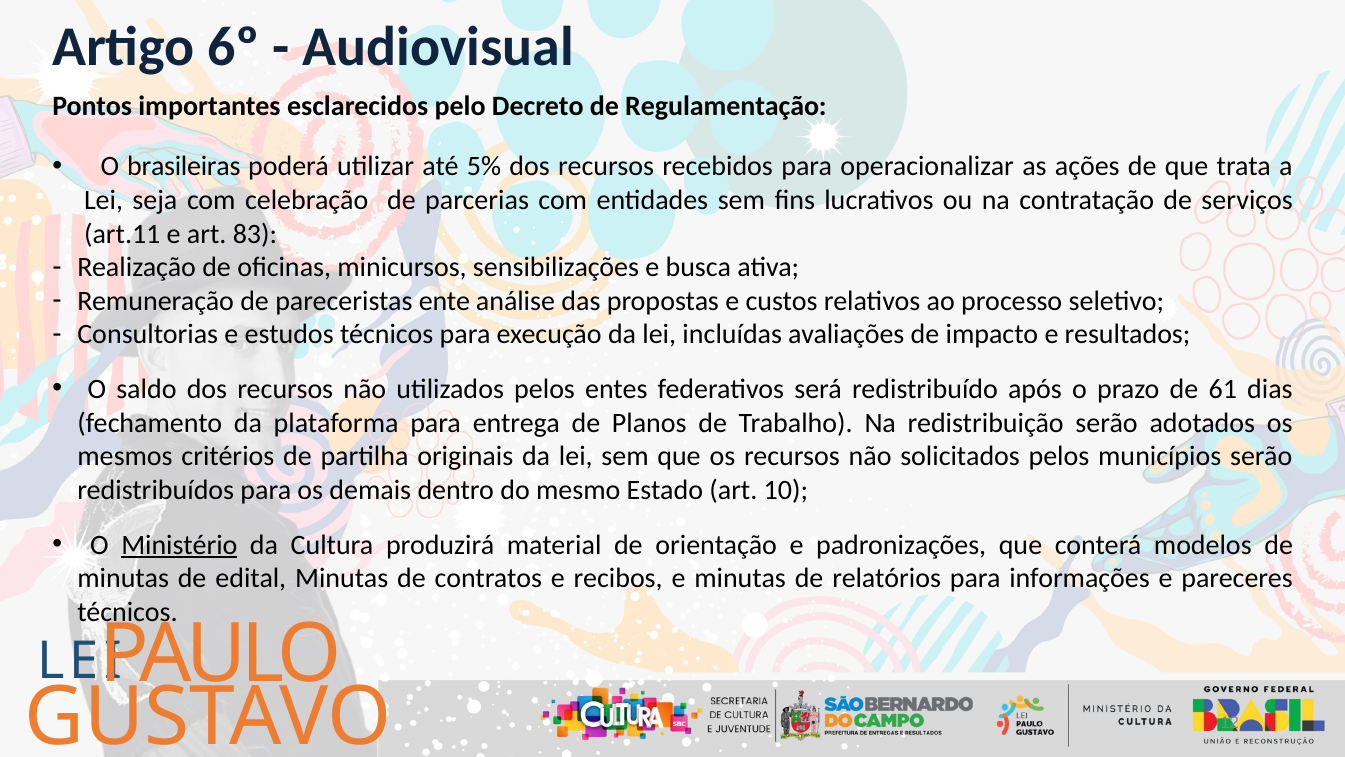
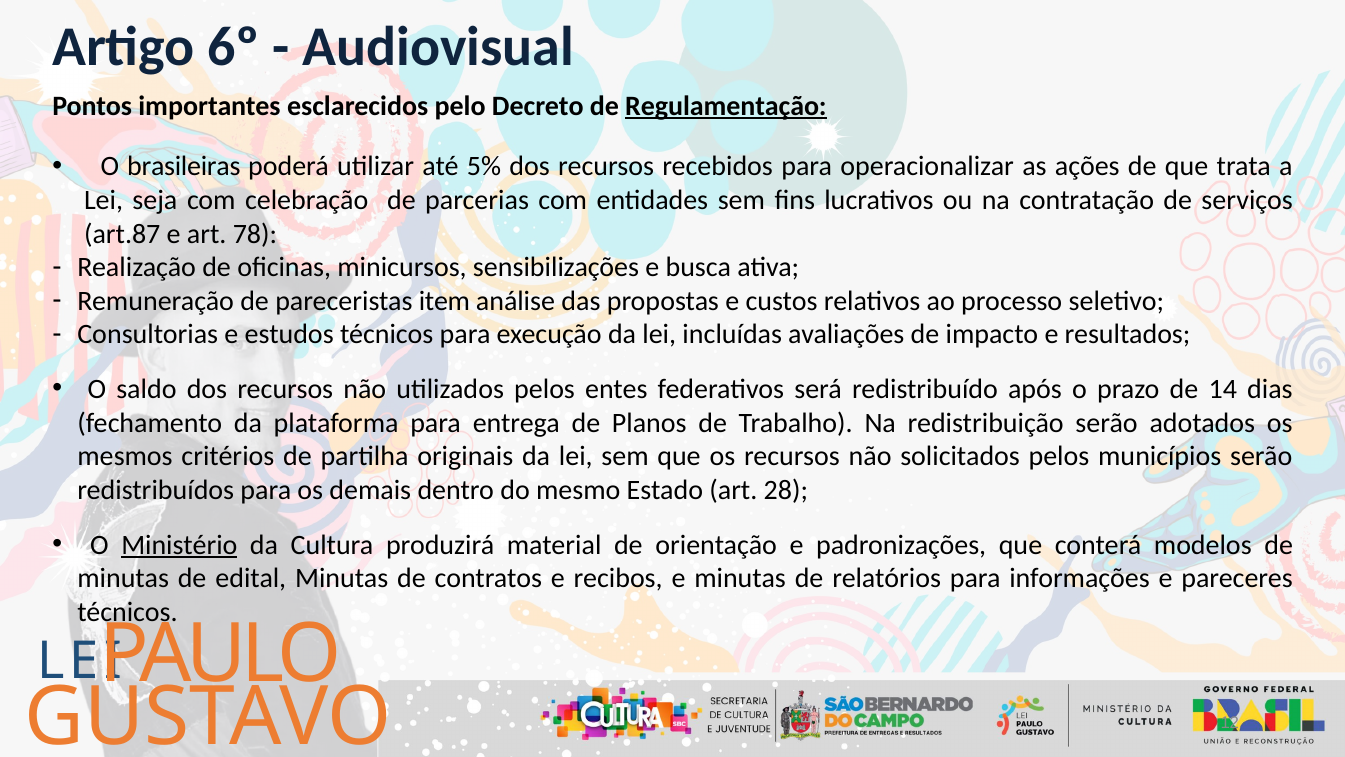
Regulamentação underline: none -> present (726, 106)
art.11: art.11 -> art.87 (122, 234)
83: 83 -> 78 (255, 234)
ente: ente -> item (444, 301)
61: 61 -> 14 (1223, 389)
10: 10 -> 28 (786, 490)
